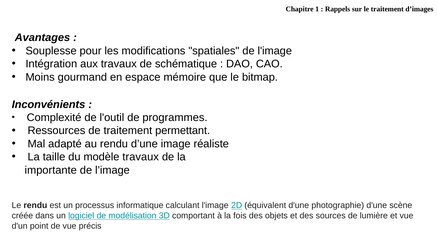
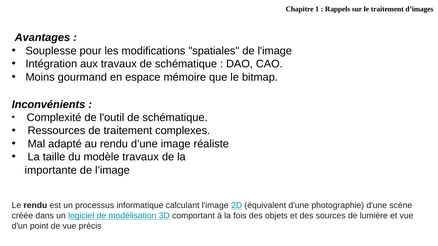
l'outil de programmes: programmes -> schématique (175, 118)
permettant: permettant -> complexes (183, 131)
